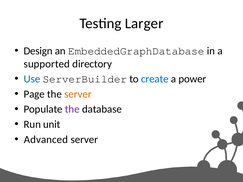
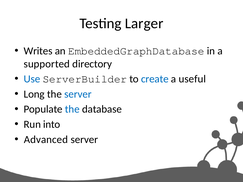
Design: Design -> Writes (38, 51)
power: power -> useful (192, 79)
Page: Page -> Long (34, 94)
server colour: orange -> blue (78, 94)
the colour: purple -> blue (72, 109)
unit: unit -> into (52, 124)
